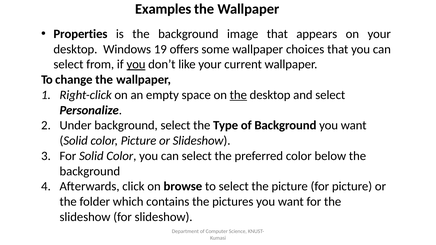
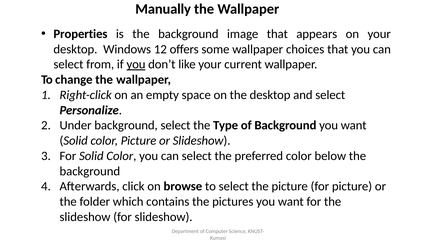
Examples: Examples -> Manually (163, 9)
19: 19 -> 12 (160, 49)
the underline: present -> none (238, 95)
